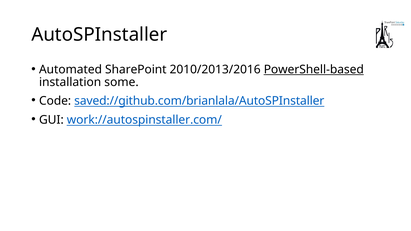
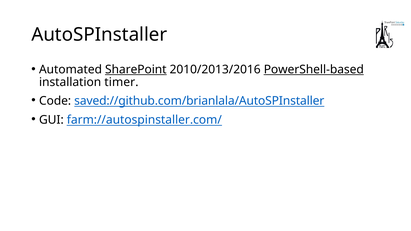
SharePoint underline: none -> present (136, 69)
some: some -> timer (121, 82)
work://autospinstaller.com/: work://autospinstaller.com/ -> farm://autospinstaller.com/ (144, 120)
